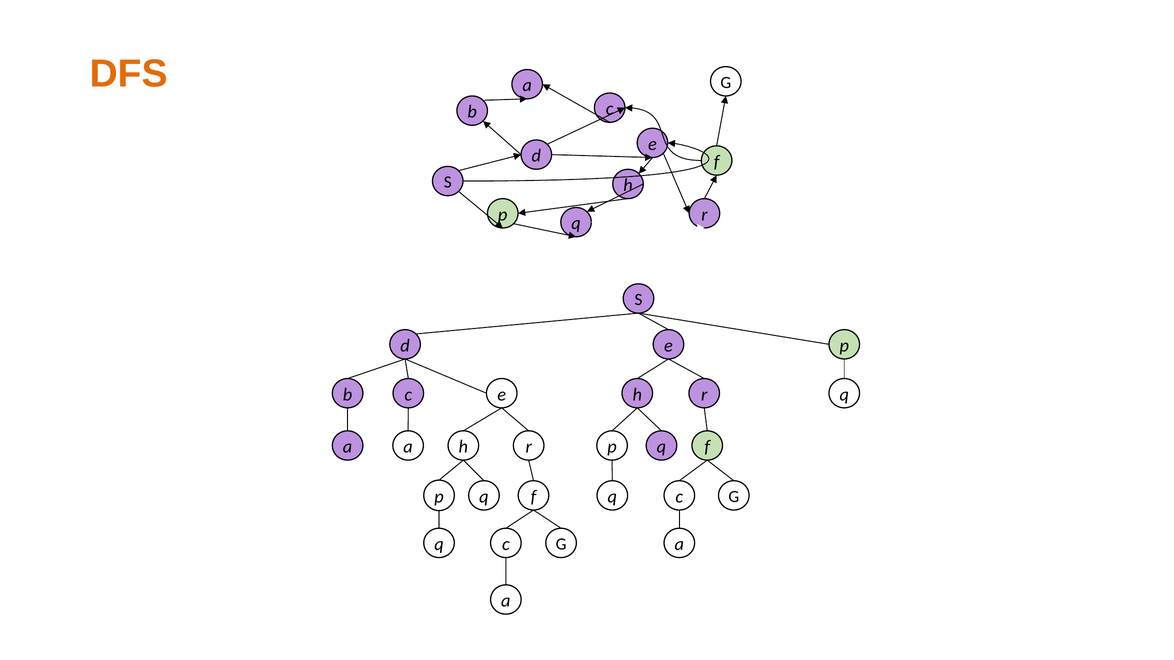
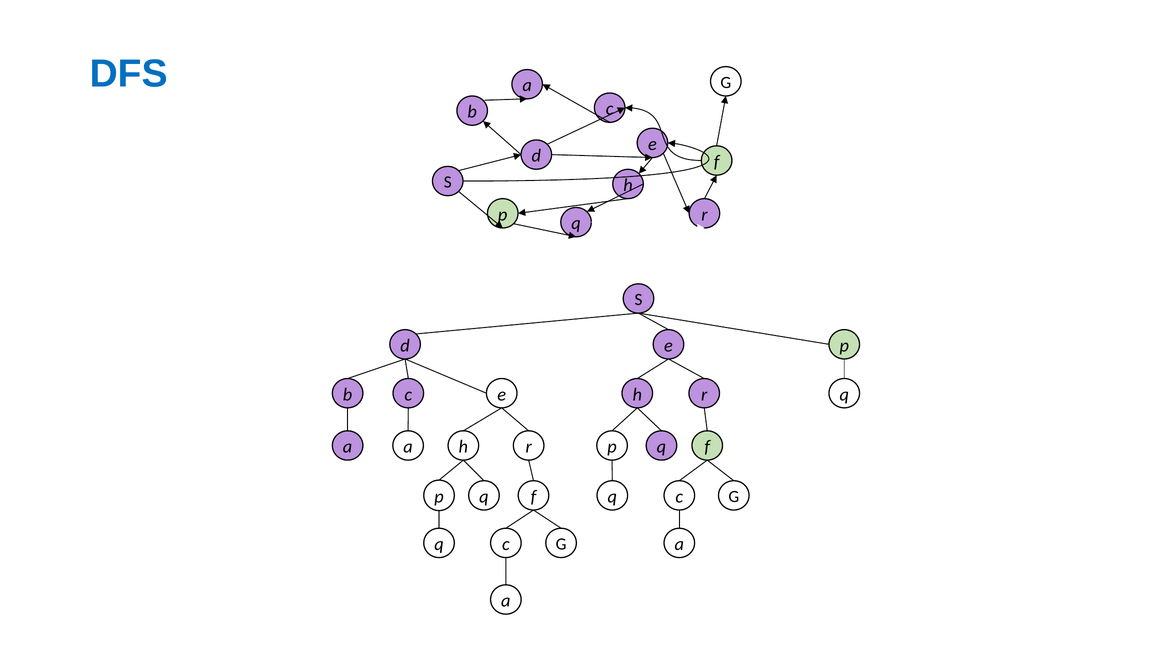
DFS colour: orange -> blue (129, 74)
